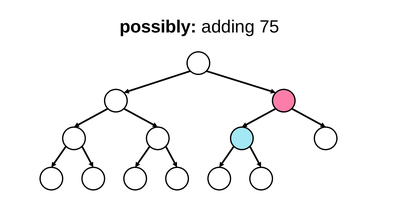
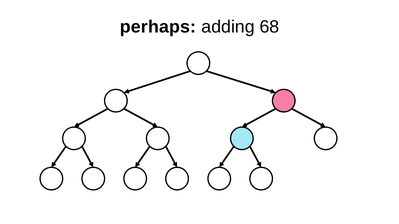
possibly: possibly -> perhaps (158, 27)
75: 75 -> 68 (269, 27)
